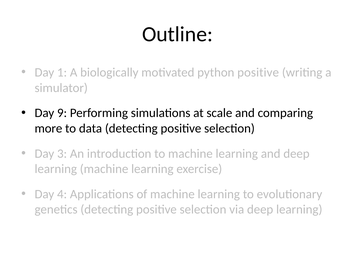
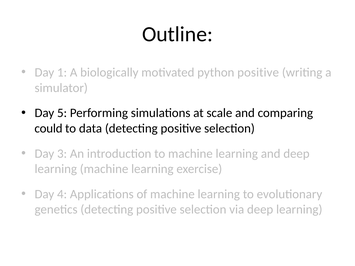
9: 9 -> 5 (62, 113)
more: more -> could (48, 128)
